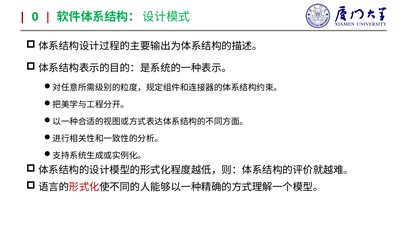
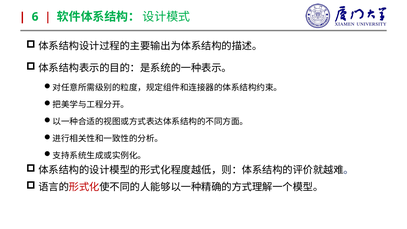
0: 0 -> 6 (35, 17)
